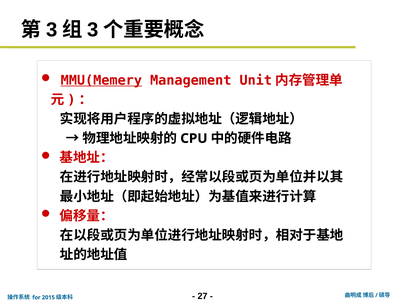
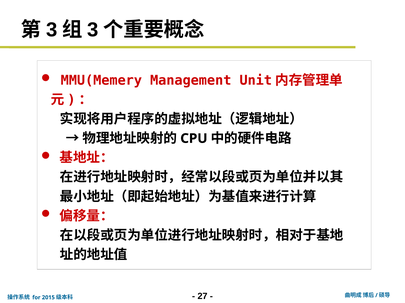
MMU(Memery underline: present -> none (101, 80)
